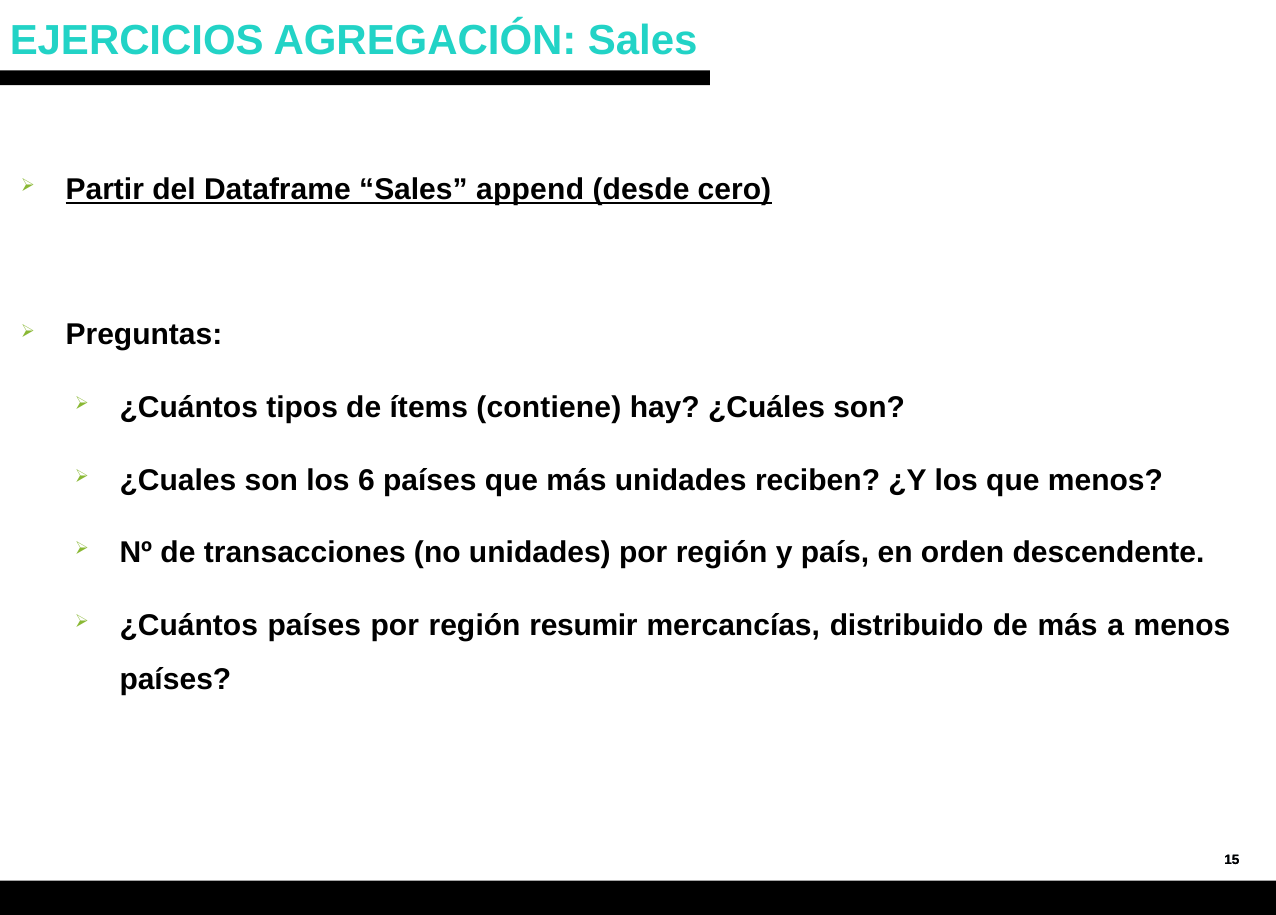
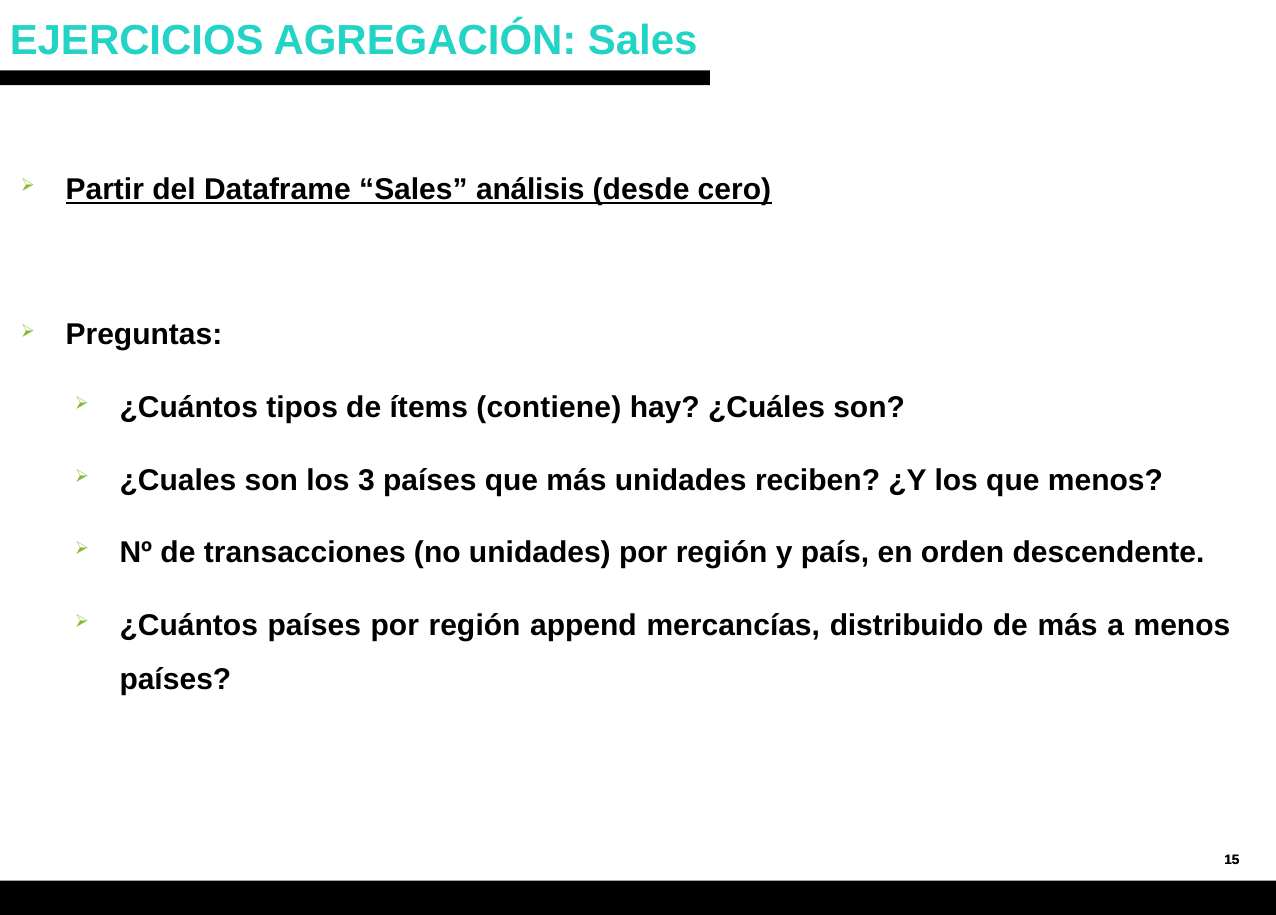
append: append -> análisis (530, 190)
6: 6 -> 3 (366, 480)
resumir: resumir -> append (583, 625)
